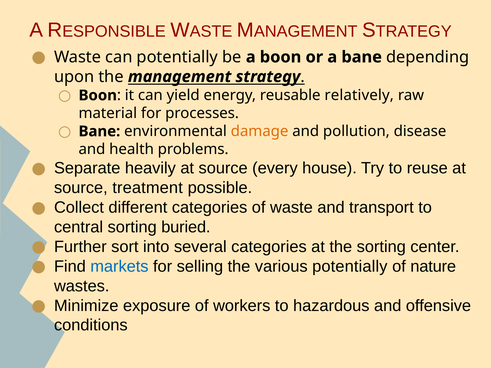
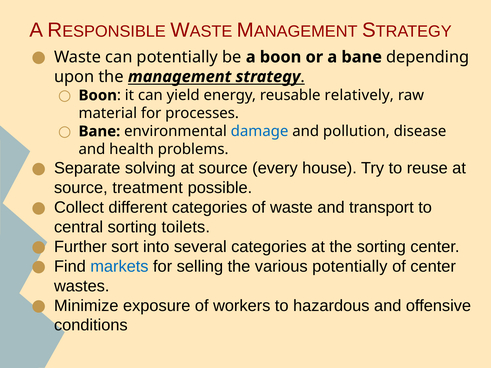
damage colour: orange -> blue (260, 131)
heavily: heavily -> solving (150, 168)
buried: buried -> toilets (186, 227)
of nature: nature -> center (433, 267)
